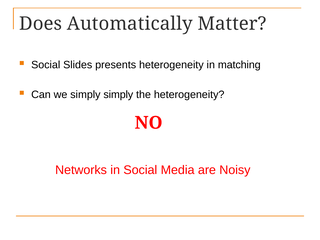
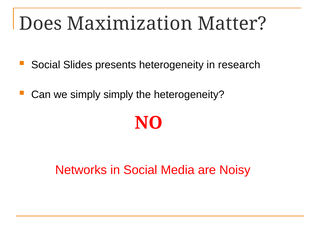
Automatically: Automatically -> Maximization (130, 24)
matching: matching -> research (239, 65)
